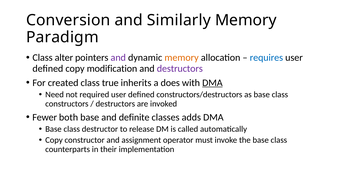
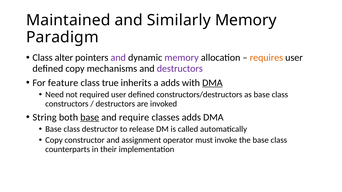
Conversion: Conversion -> Maintained (68, 20)
memory colour: orange -> purple (182, 58)
requires colour: blue -> orange (266, 58)
modification: modification -> mechanisms (112, 69)
created: created -> feature (63, 83)
a does: does -> adds (170, 83)
Fewer: Fewer -> String (45, 118)
base underline: none -> present (90, 118)
definite: definite -> require (134, 118)
